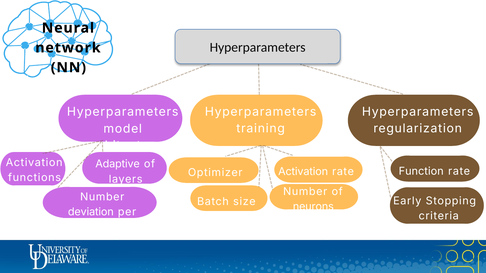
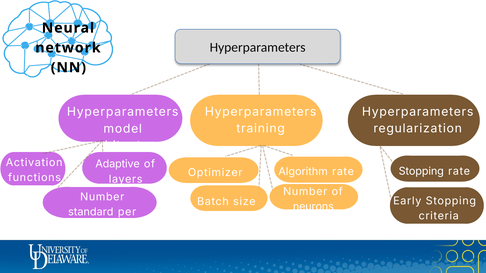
Function: Function -> Stopping (421, 172)
Optimizer Activation: Activation -> Algorithm (303, 172)
deviation: deviation -> standard (91, 212)
